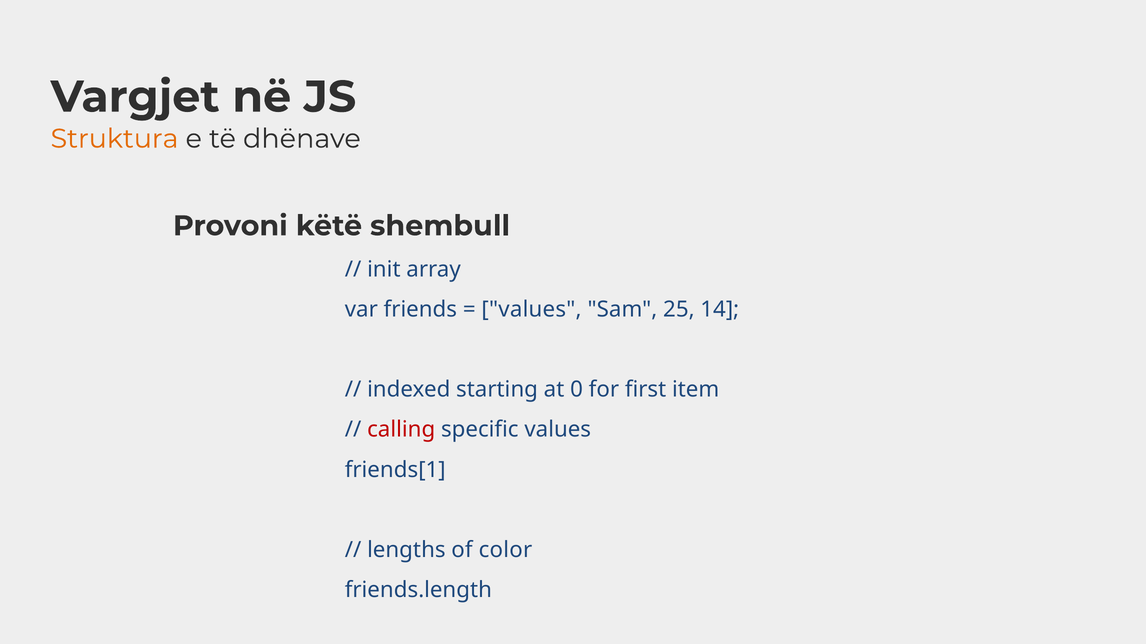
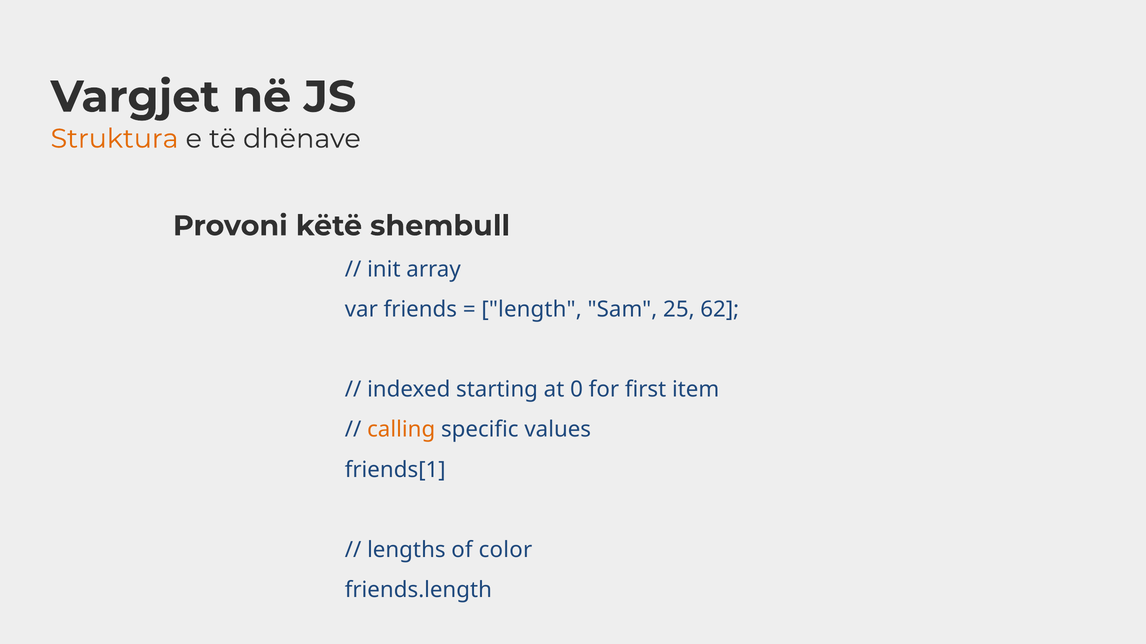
values: values -> length (532, 310)
14: 14 -> 62 (720, 310)
calling colour: red -> orange (401, 430)
